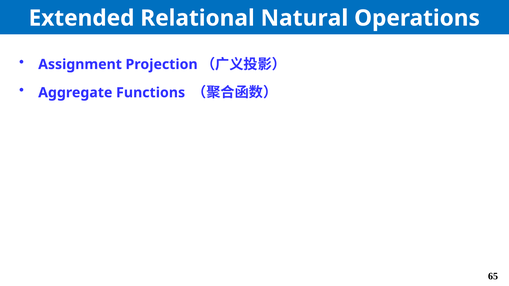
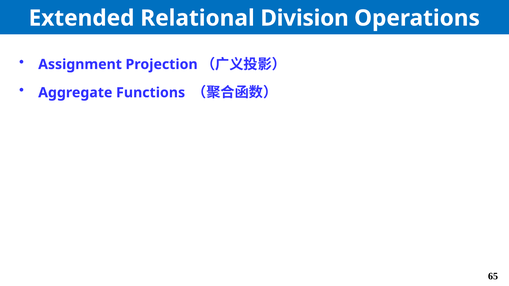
Natural: Natural -> Division (305, 18)
